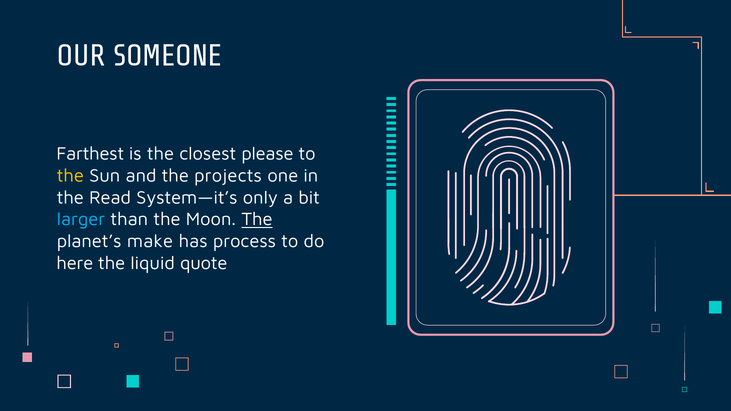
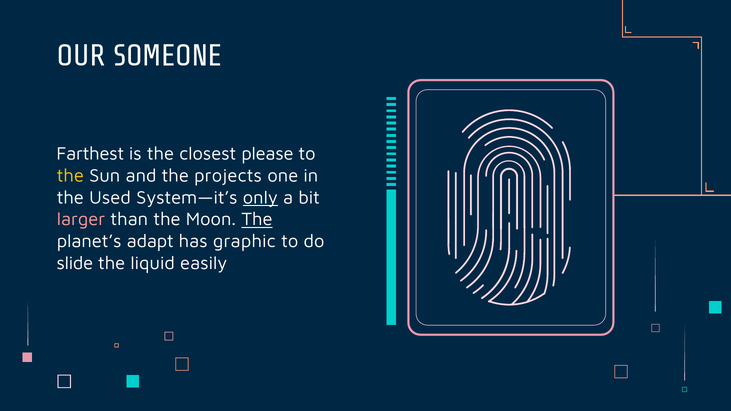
Read: Read -> Used (110, 198)
only underline: none -> present (260, 198)
larger colour: light blue -> pink (81, 220)
make: make -> adapt (150, 242)
process: process -> graphic (244, 242)
here: here -> slide (75, 263)
quote: quote -> easily (204, 263)
